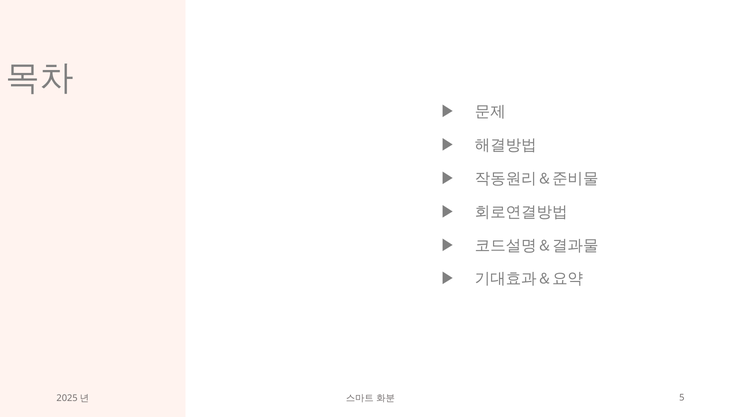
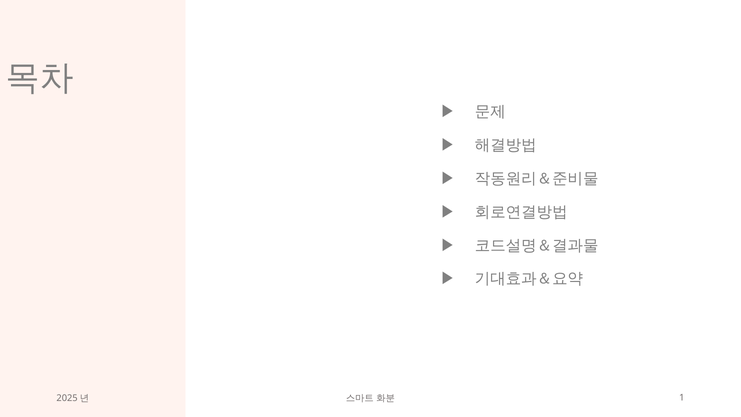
5: 5 -> 1 (682, 397)
